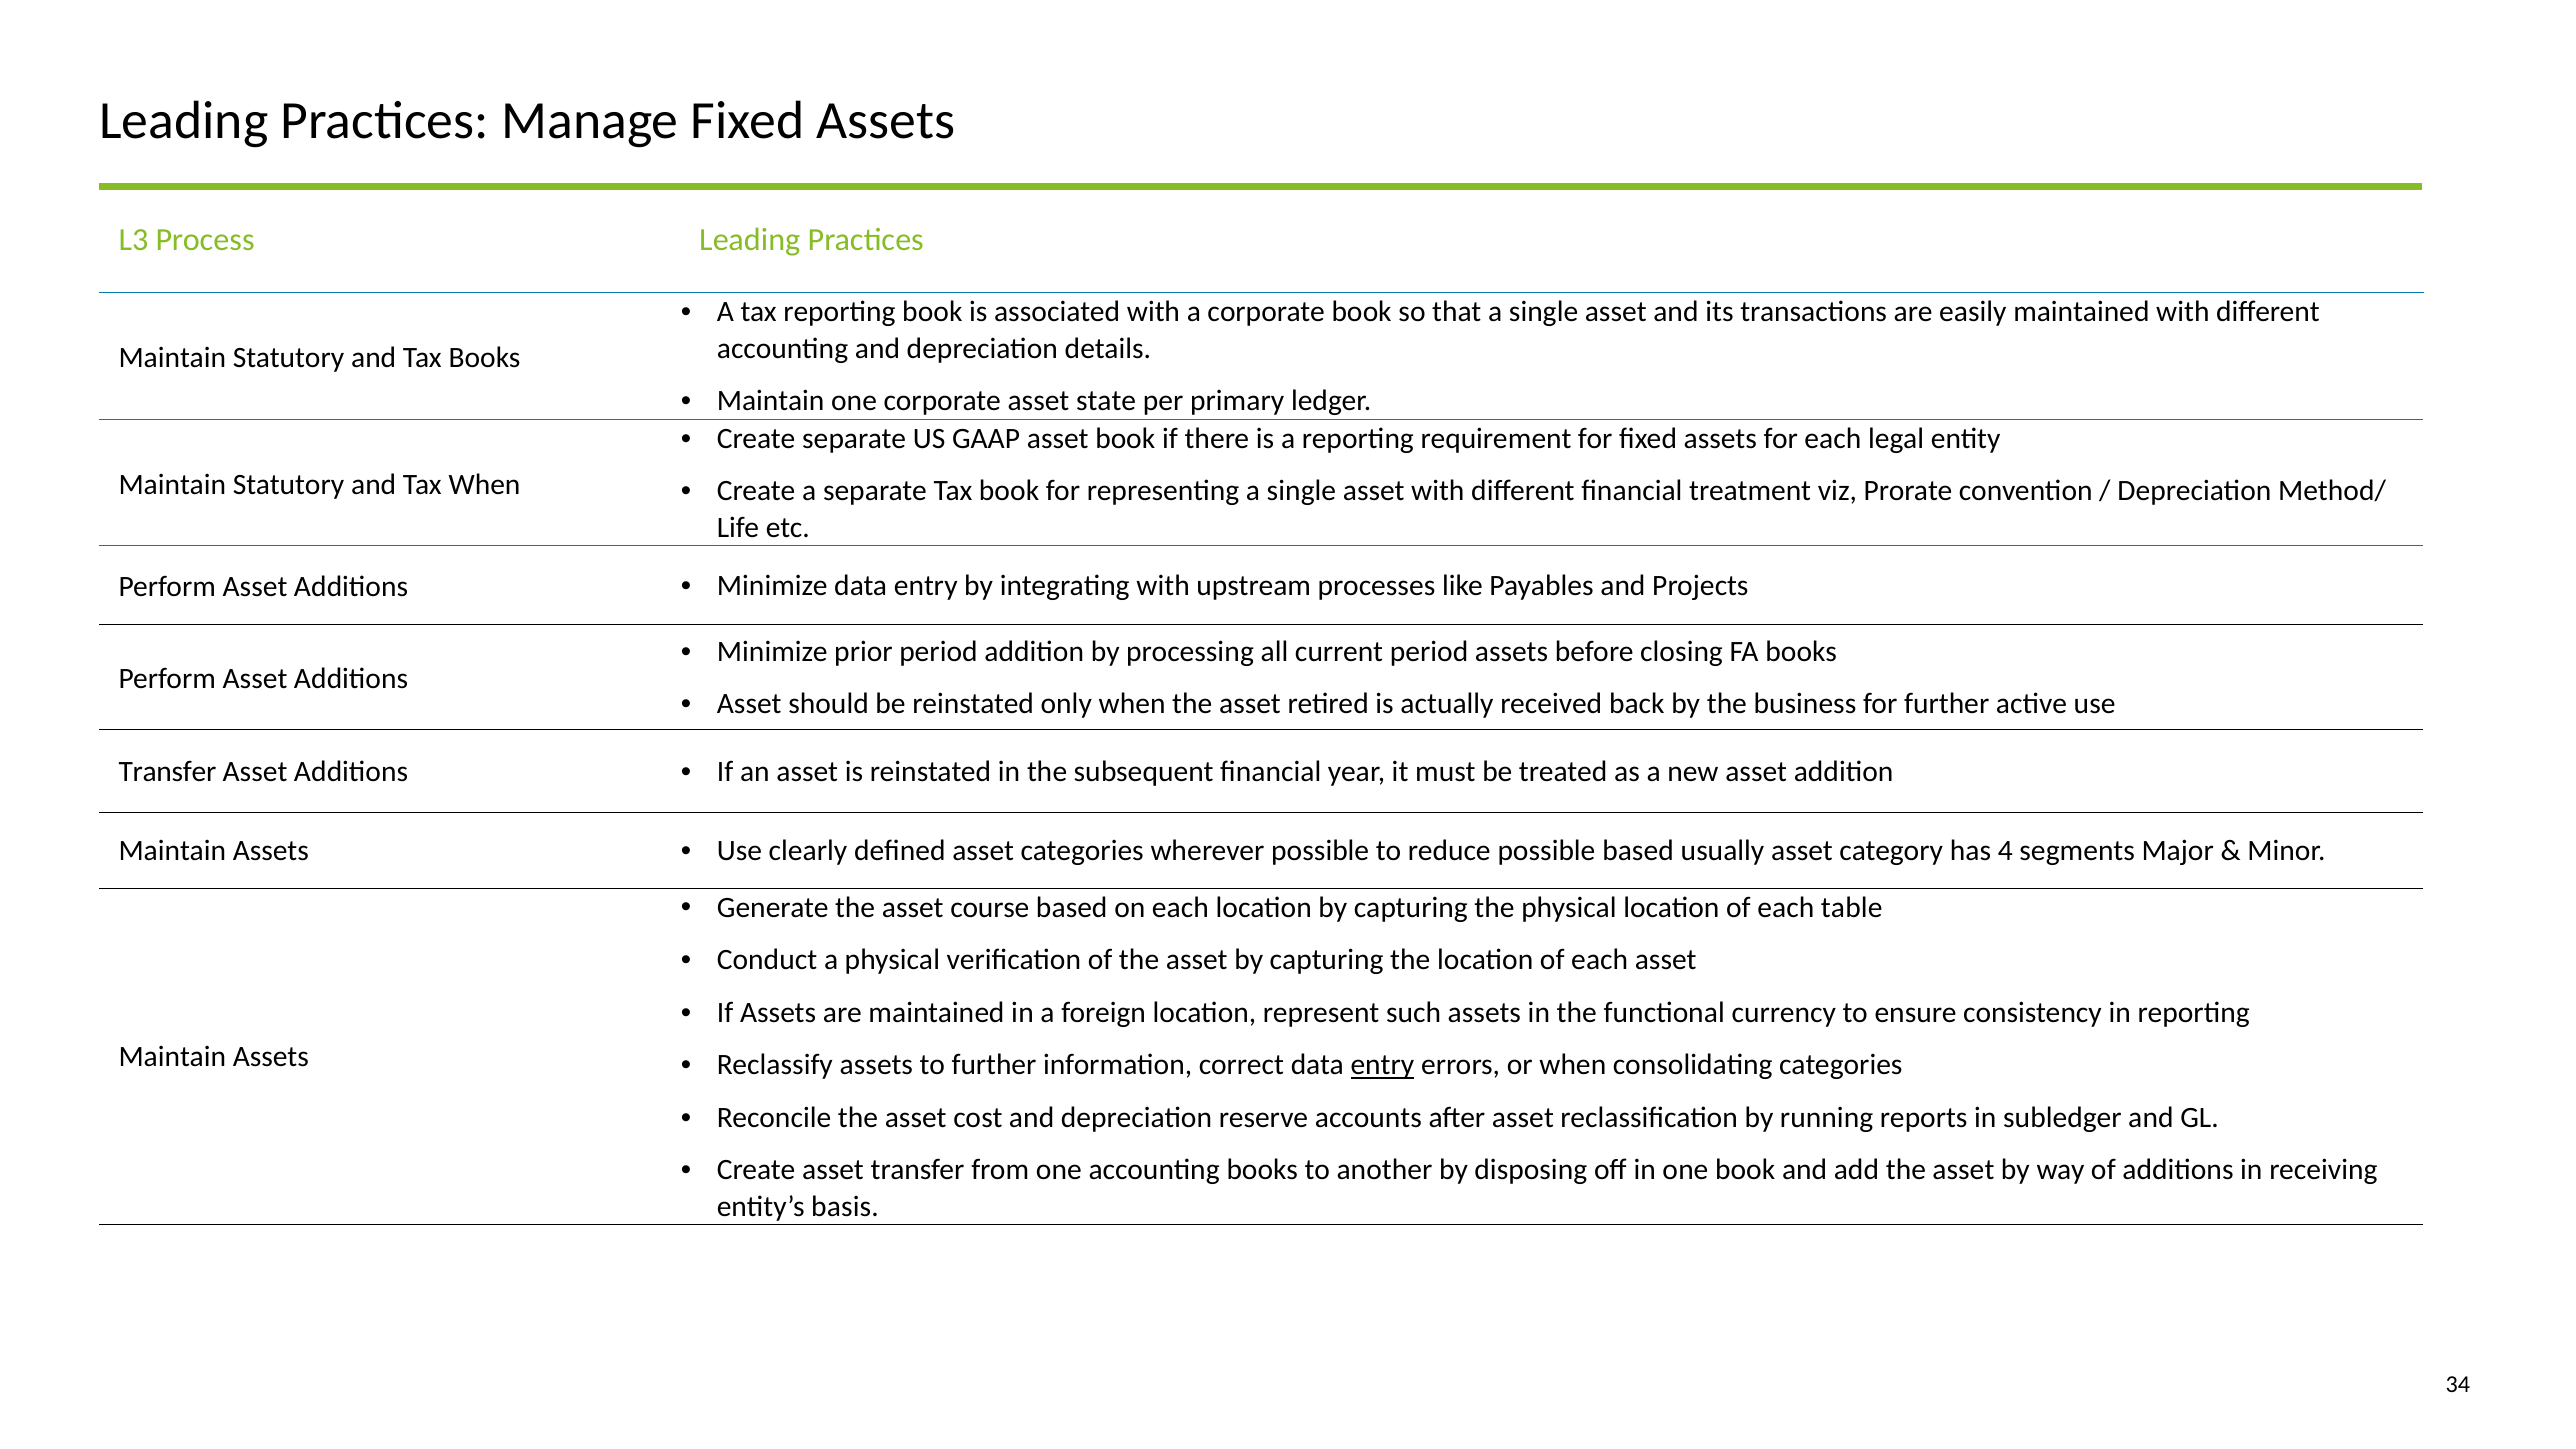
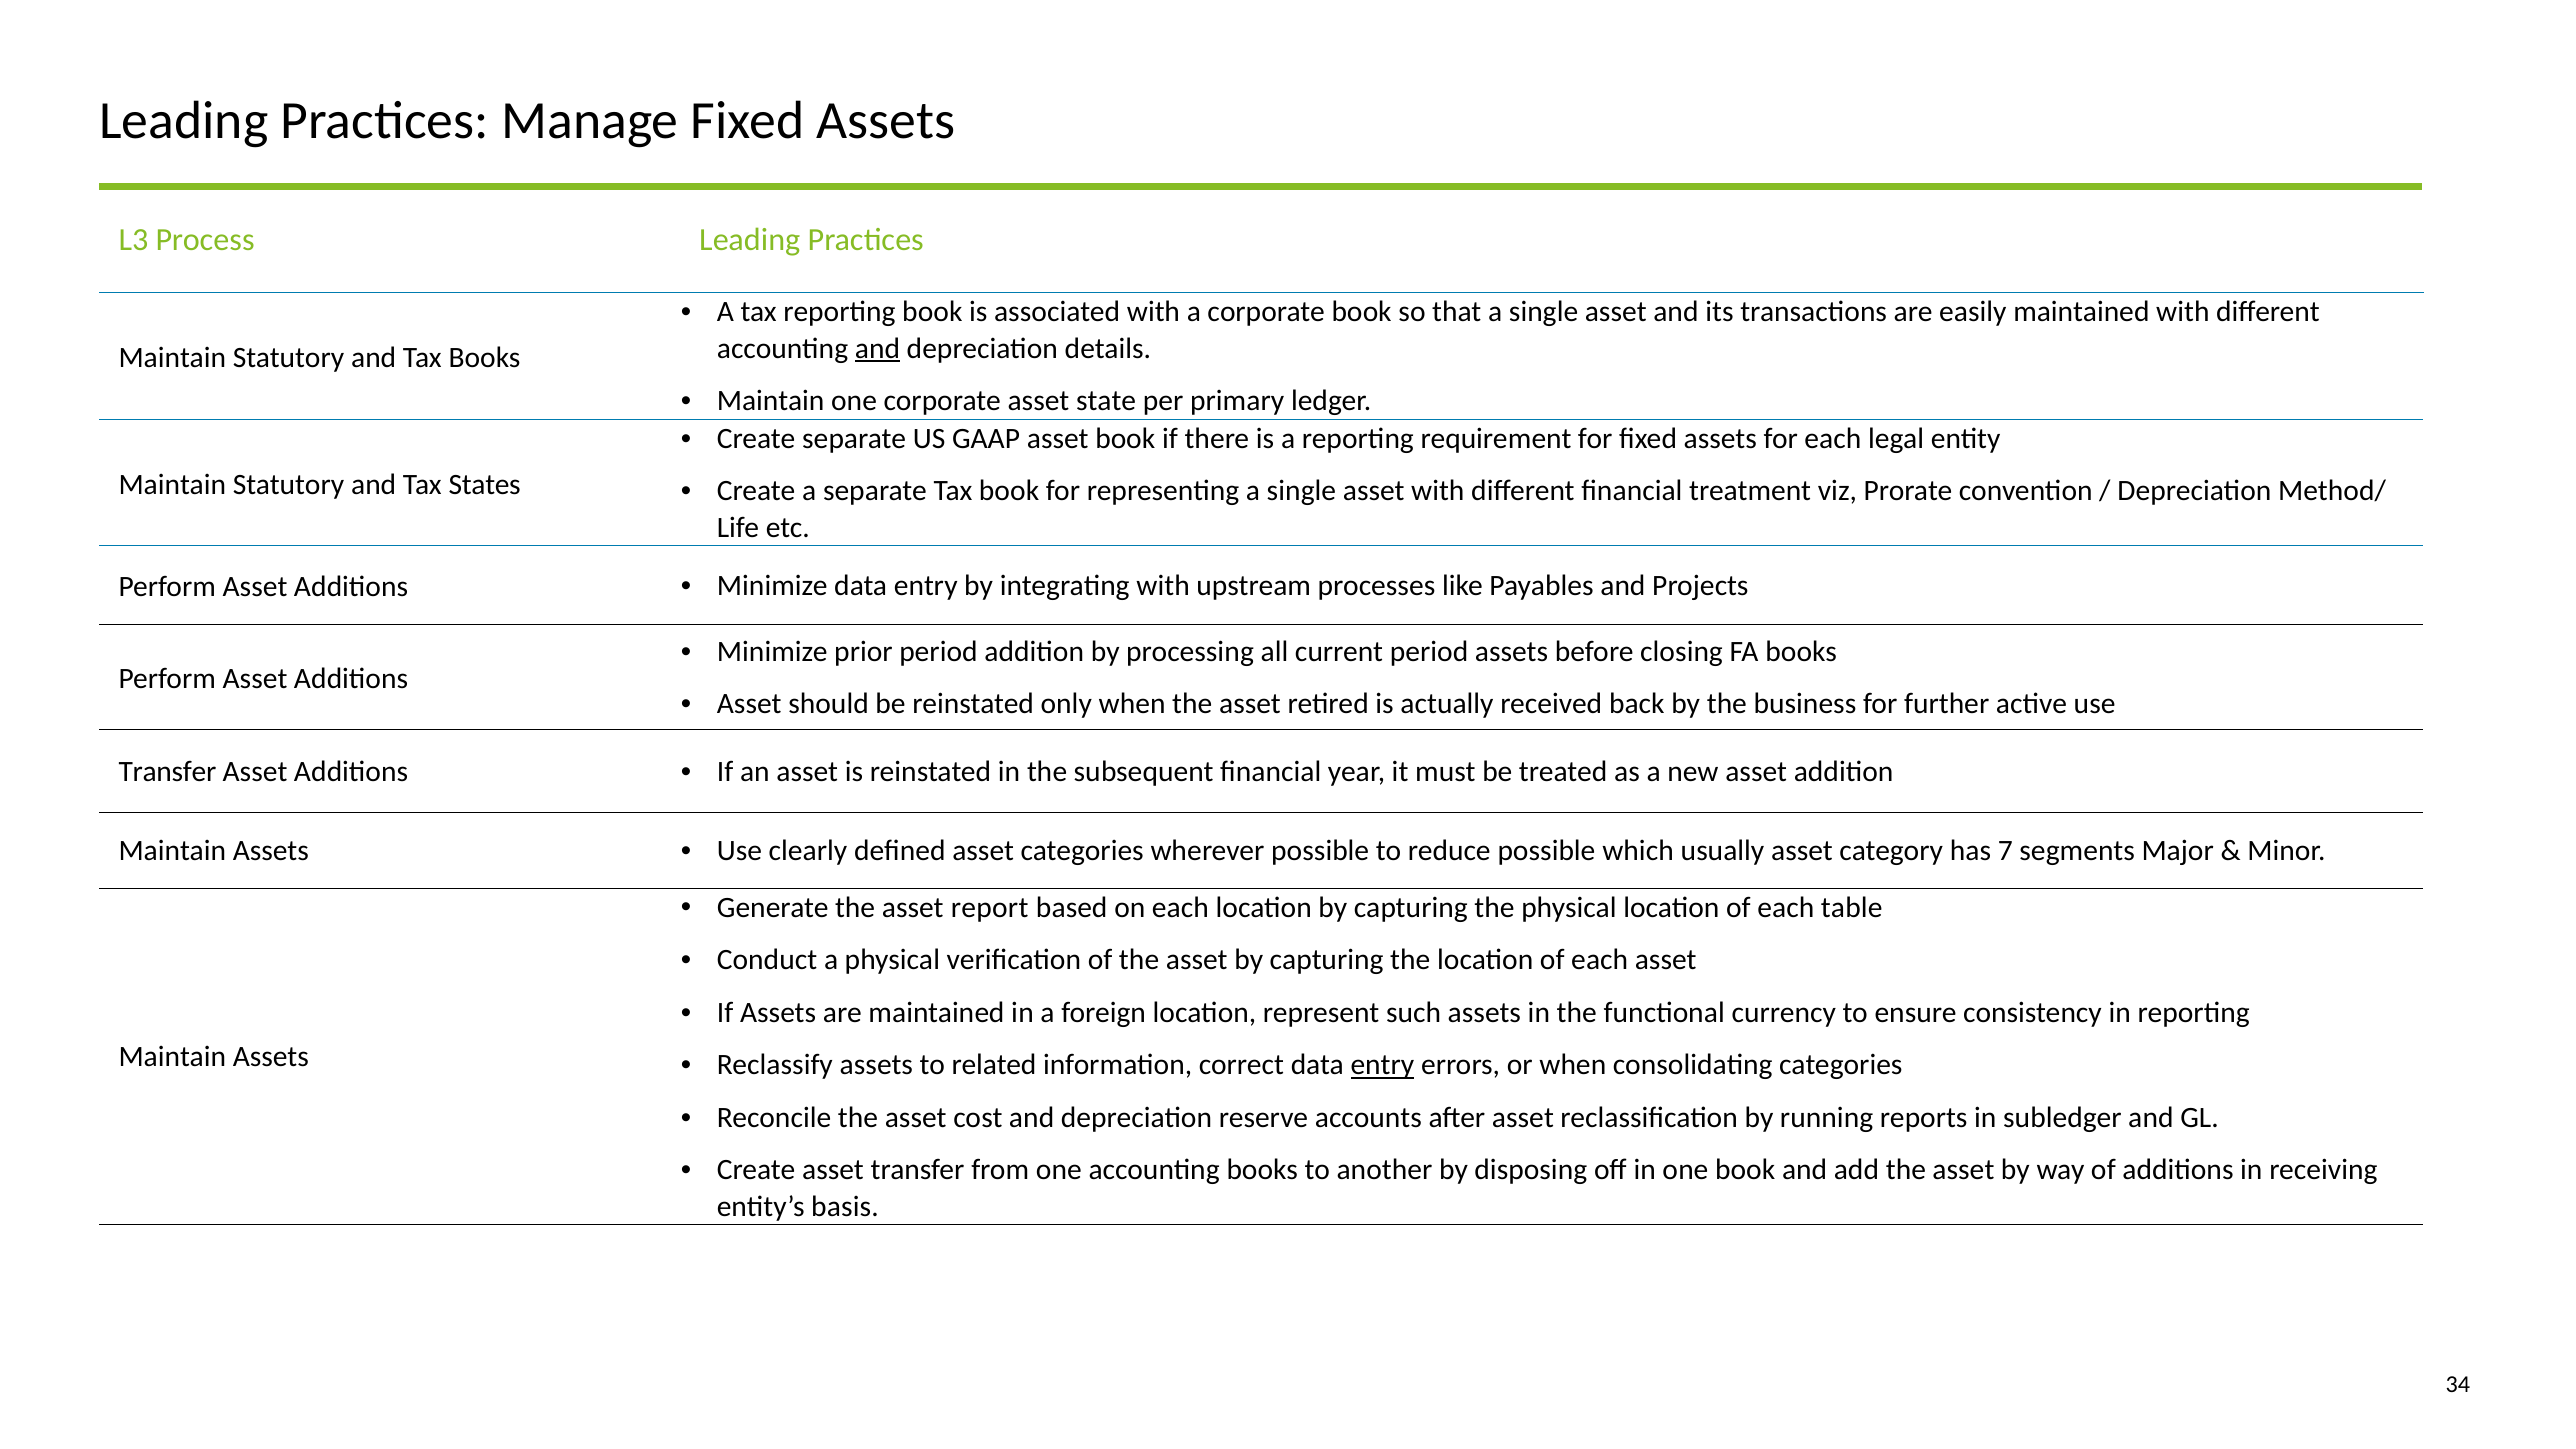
and underline: none -> present (877, 349)
Tax When: When -> States (485, 484)
possible based: based -> which (1638, 851)
4: 4 -> 7 (2005, 851)
course: course -> report (990, 907)
to further: further -> related (994, 1065)
